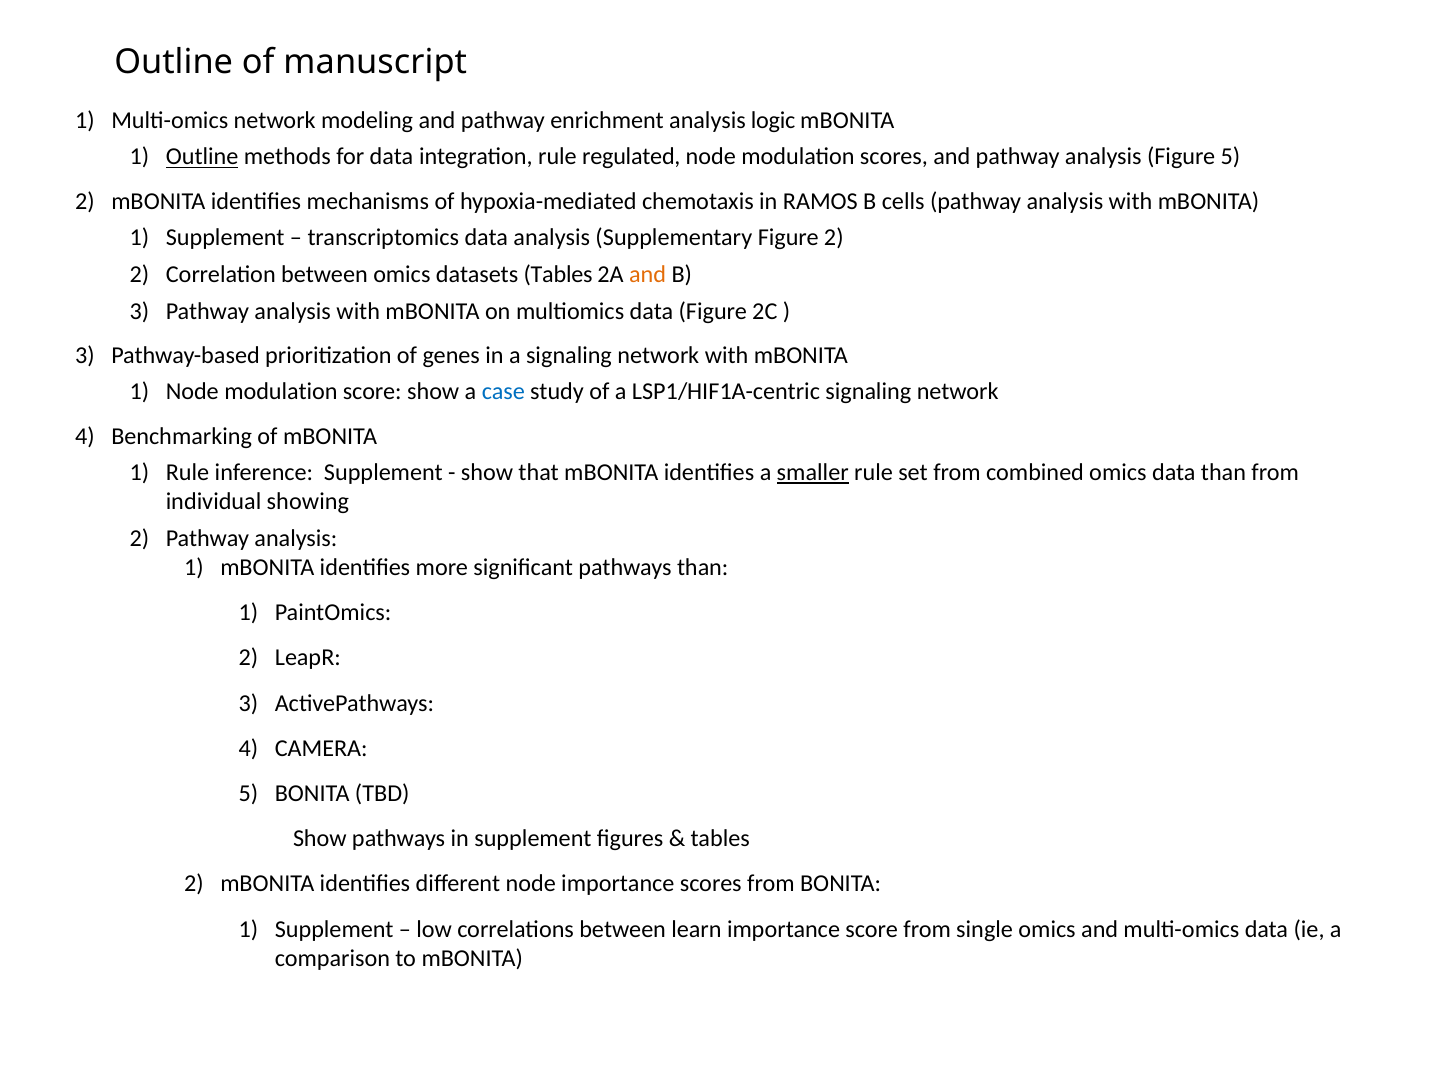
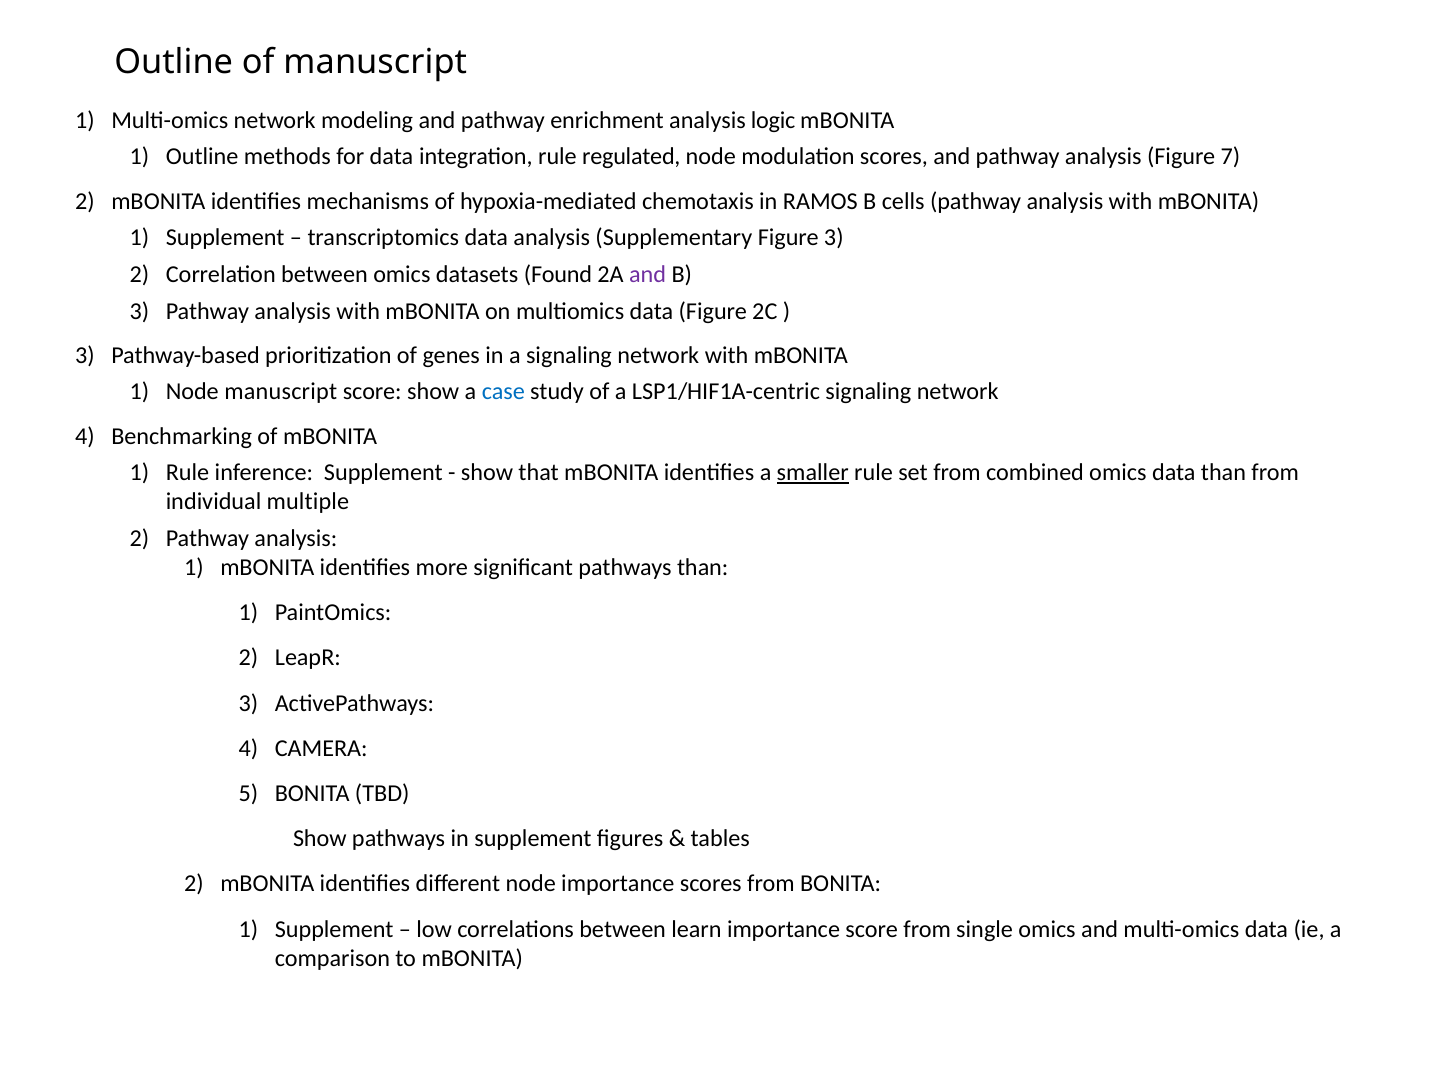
Outline underline: present -> none (202, 157)
Figure 5: 5 -> 7 (1230, 157)
Figure 2: 2 -> 3 (834, 238)
datasets Tables: Tables -> Found (558, 274)
and colour: orange -> purple (648, 274)
1 Node modulation: modulation -> manuscript (281, 392)
showing: showing -> multiple (308, 502)
